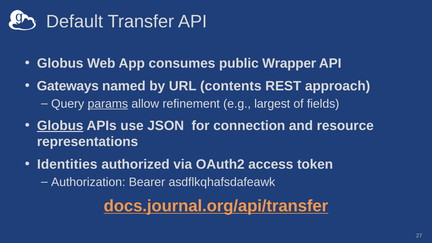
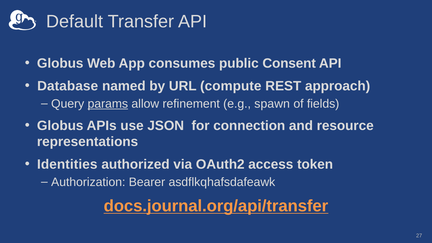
Wrapper: Wrapper -> Consent (289, 64)
Gateways: Gateways -> Database (68, 86)
contents: contents -> compute (231, 86)
largest: largest -> spawn (272, 104)
Globus underline: present -> none (60, 126)
